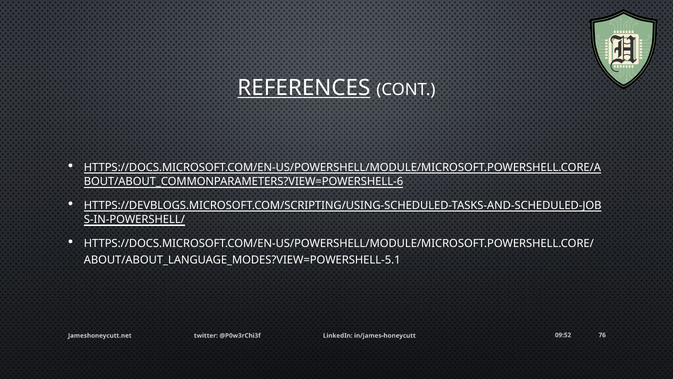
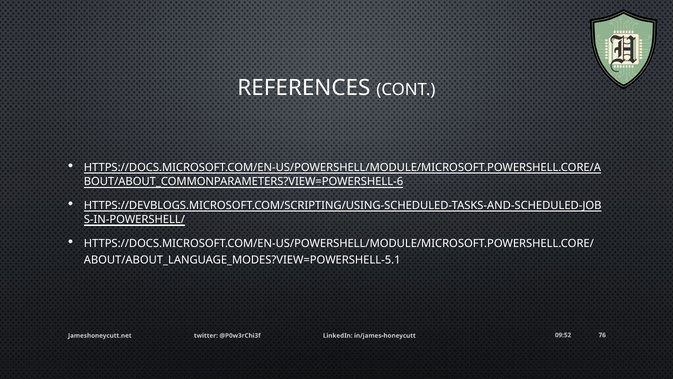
REFERENCES underline: present -> none (304, 88)
